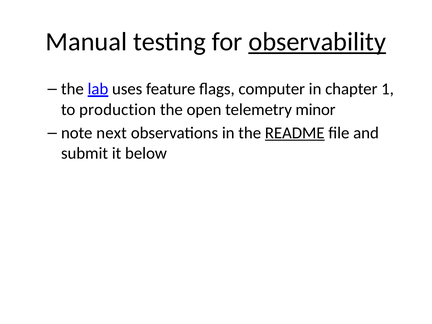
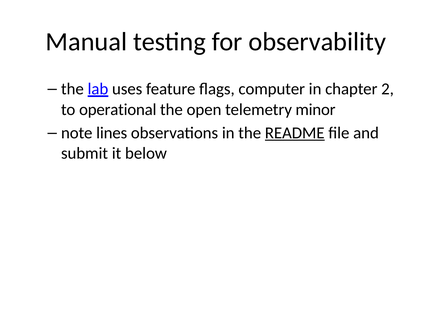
observability underline: present -> none (317, 42)
1: 1 -> 2 (388, 89)
production: production -> operational (118, 110)
next: next -> lines (112, 133)
